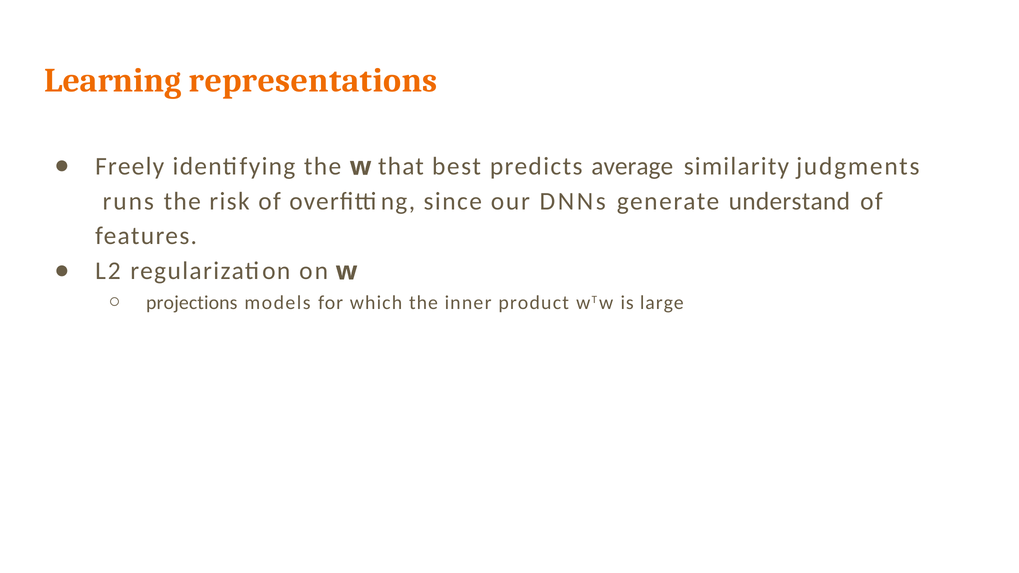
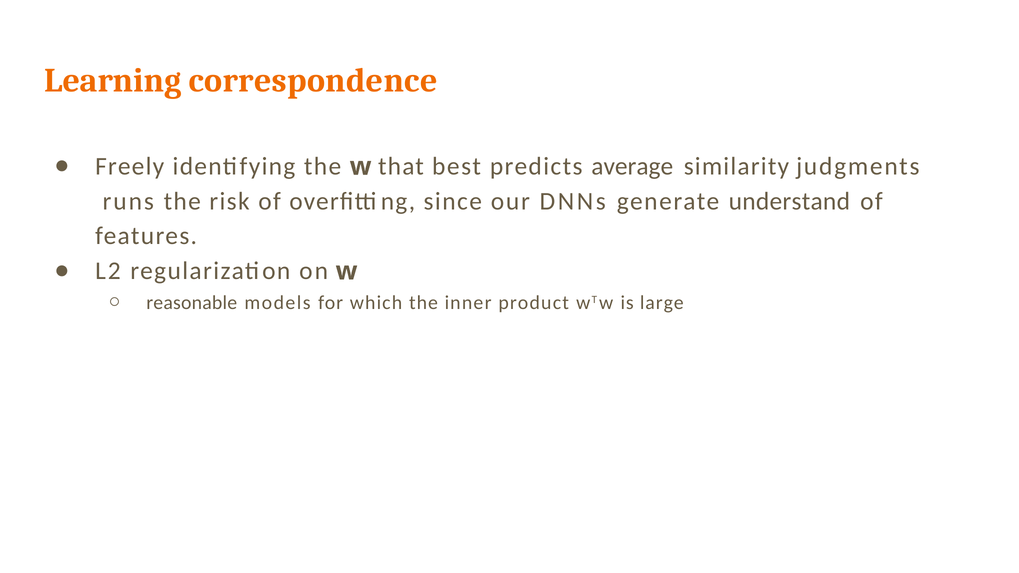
representations: representations -> correspondence (313, 81)
projections: projections -> reasonable (192, 303)
